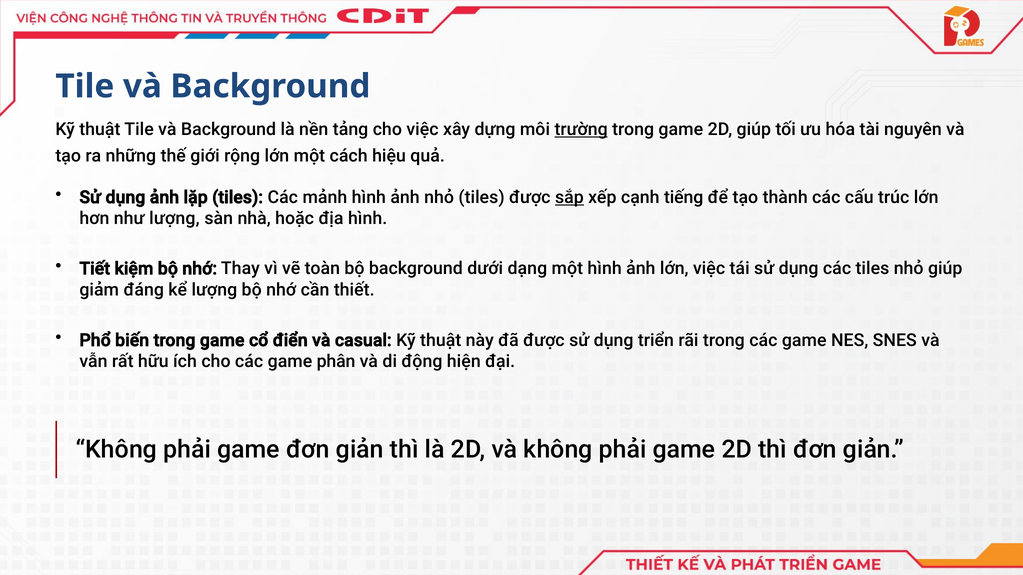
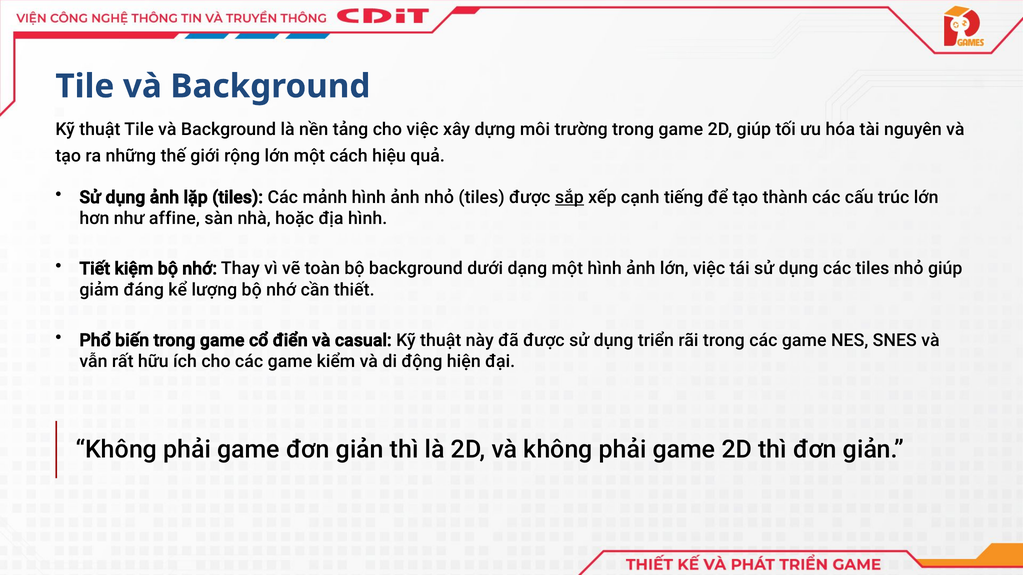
trường underline: present -> none (581, 129)
như lượng: lượng -> affine (174, 219)
phân: phân -> kiểm (336, 362)
